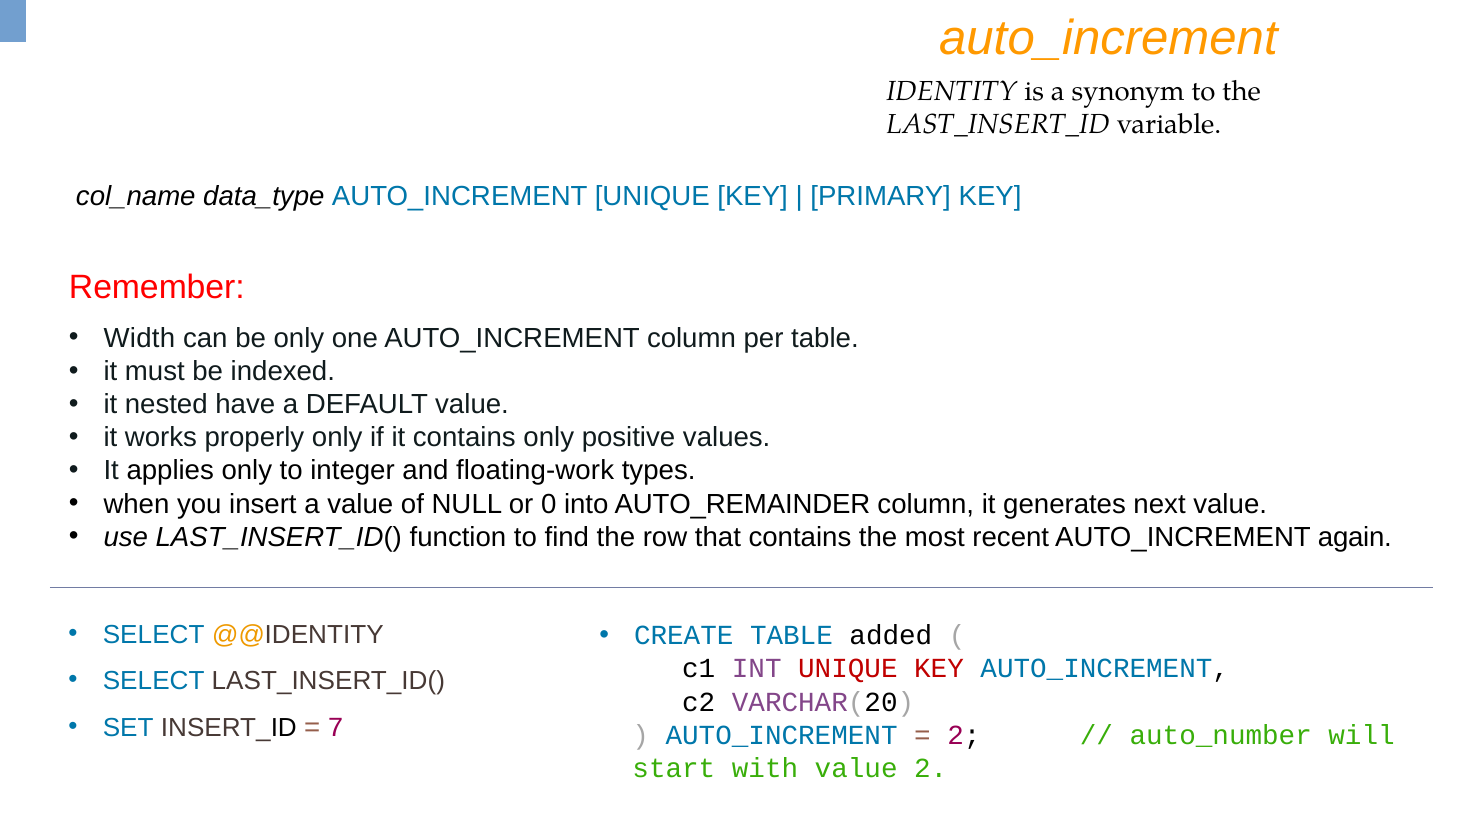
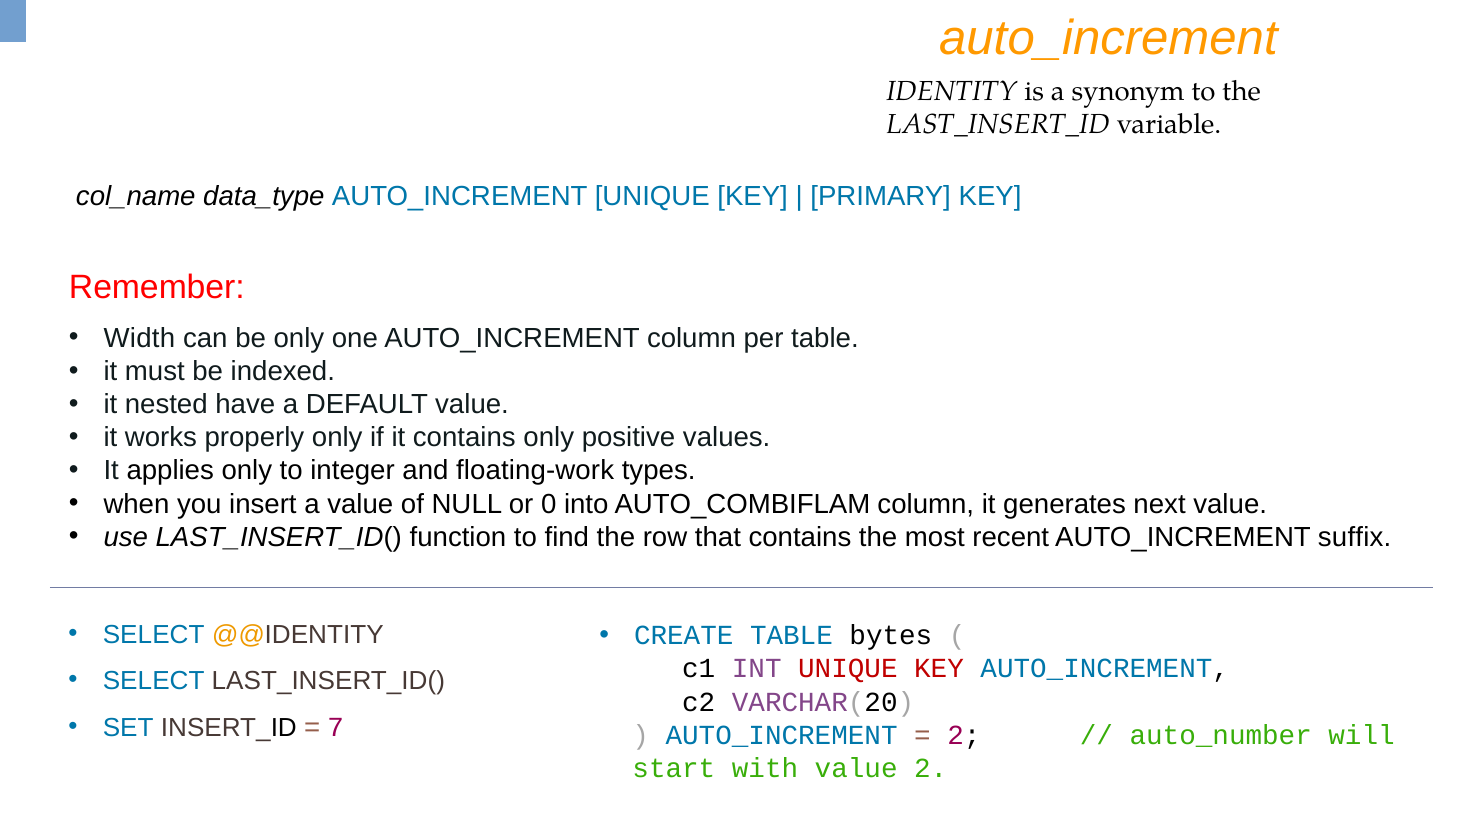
AUTO_REMAINDER: AUTO_REMAINDER -> AUTO_COMBIFLAM (742, 504)
again: again -> suffix (1355, 537)
added: added -> bytes (891, 636)
